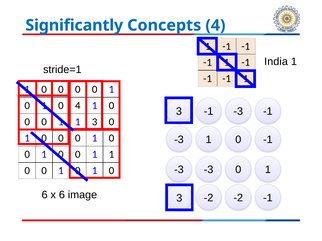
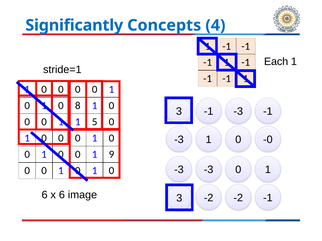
India: India -> Each (276, 62)
4: 4 -> 8 (78, 106)
3: 3 -> 5 (95, 122)
0 -1: -1 -> -0 (268, 140)
1: 1 -> 9 (111, 155)
